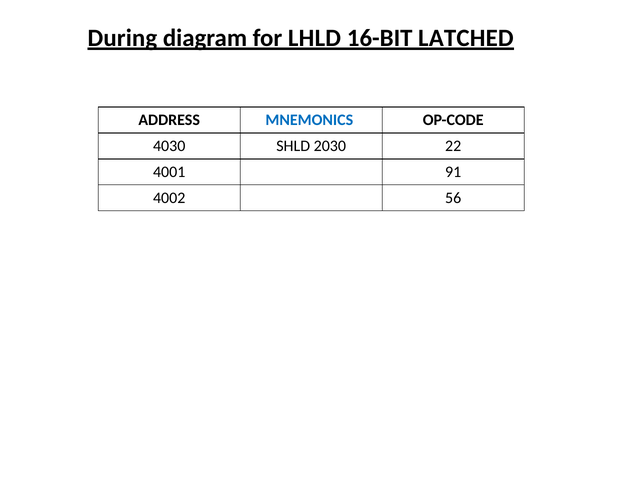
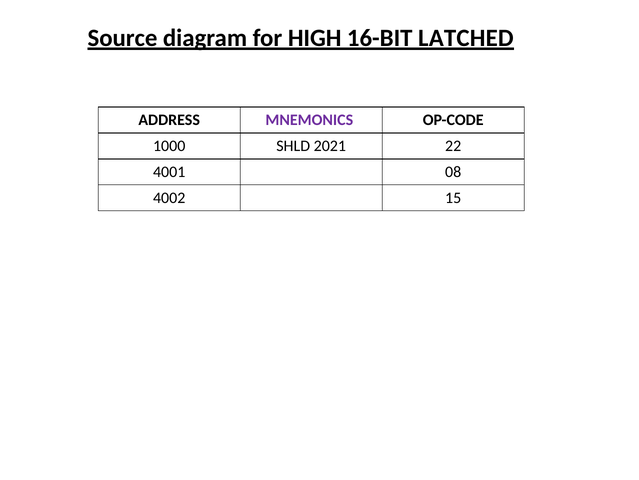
During: During -> Source (123, 38)
LHLD: LHLD -> HIGH (315, 38)
MNEMONICS colour: blue -> purple (309, 120)
4030: 4030 -> 1000 (169, 146)
2030: 2030 -> 2021 (330, 146)
91: 91 -> 08 (453, 172)
56: 56 -> 15 (453, 198)
